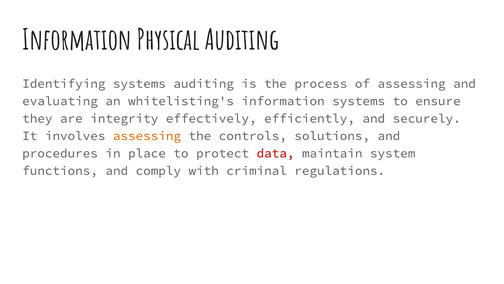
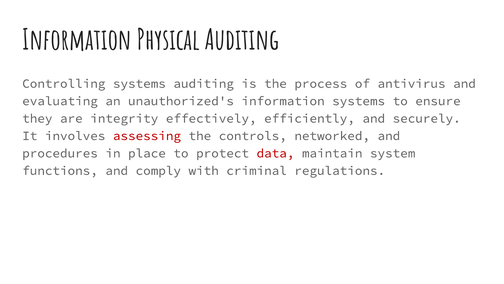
Identifying: Identifying -> Controlling (64, 83)
of assessing: assessing -> antivirus (412, 83)
whitelisting's: whitelisting's -> unauthorized's (181, 101)
assessing colour: orange -> red (147, 136)
solutions: solutions -> networked (332, 136)
